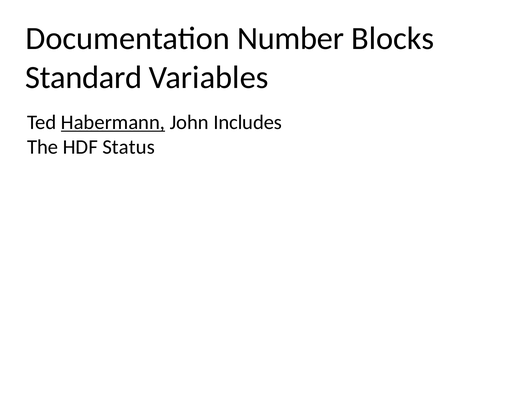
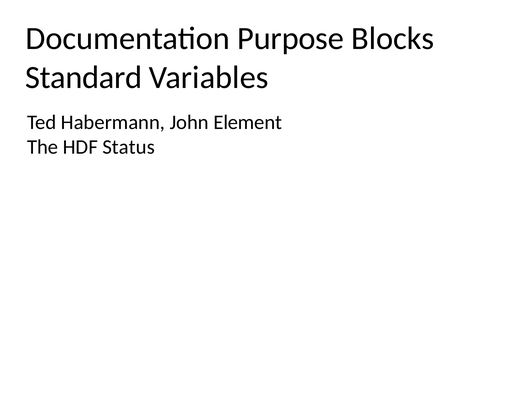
Number: Number -> Purpose (291, 39)
Habermann underline: present -> none (113, 122)
Includes: Includes -> Element (248, 122)
